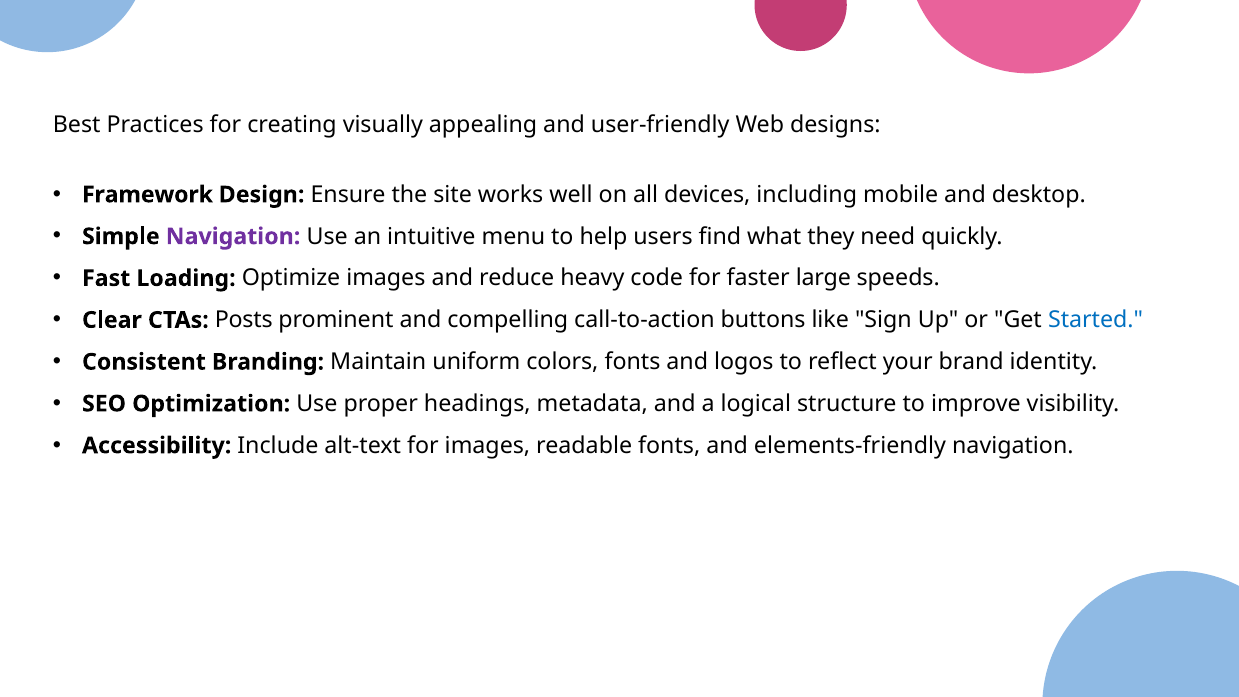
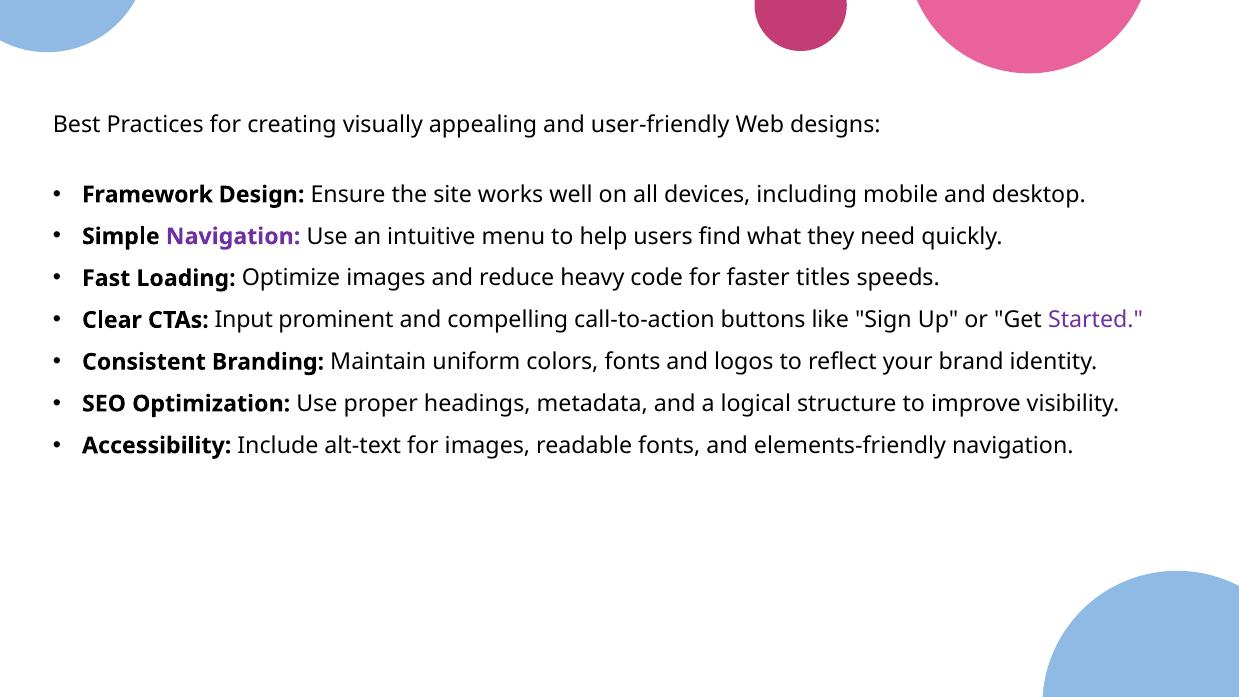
large: large -> titles (823, 278)
Posts: Posts -> Input (244, 320)
Started colour: blue -> purple (1096, 320)
